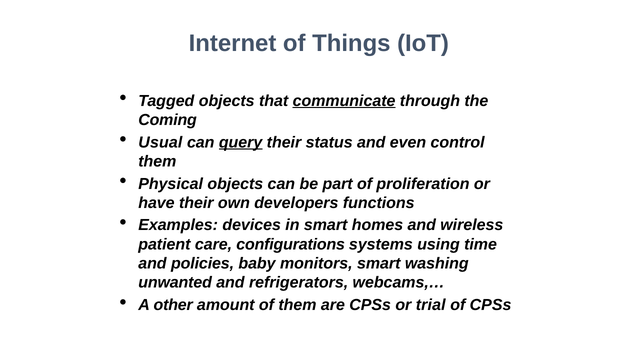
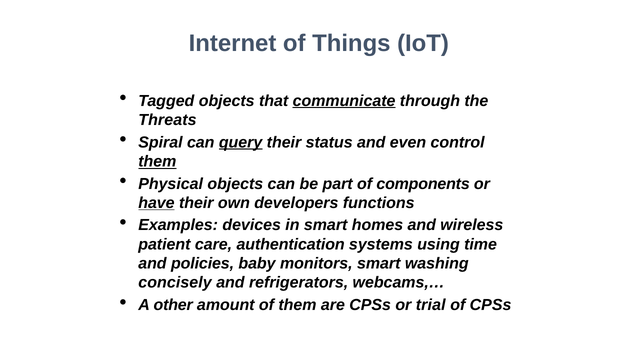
Coming: Coming -> Threats (167, 120)
Usual: Usual -> Spiral (160, 142)
them underline: none -> present (157, 161)
proliferation: proliferation -> components (423, 184)
have underline: none -> present (156, 203)
configurations: configurations -> authentication (291, 244)
unwanted: unwanted -> concisely (175, 283)
